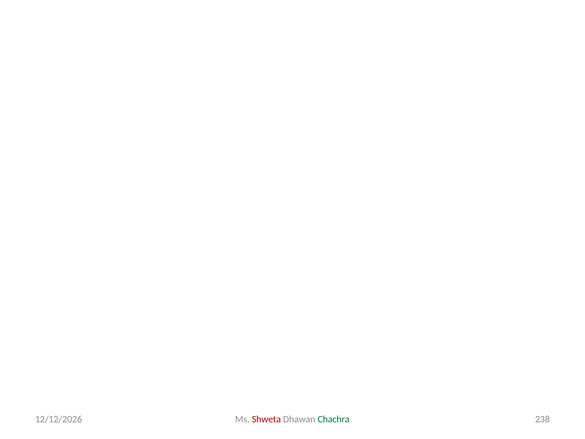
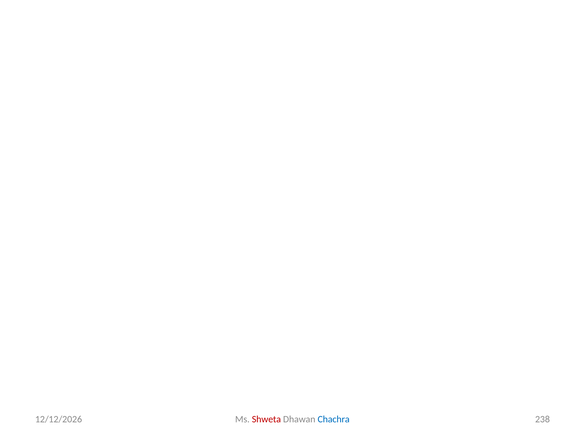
Chachra colour: green -> blue (334, 419)
